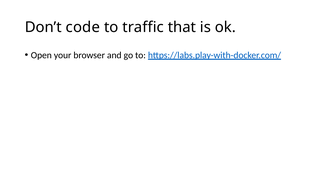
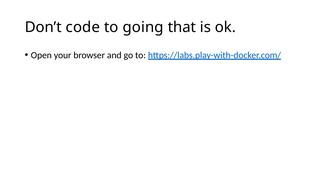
traffic: traffic -> going (143, 27)
